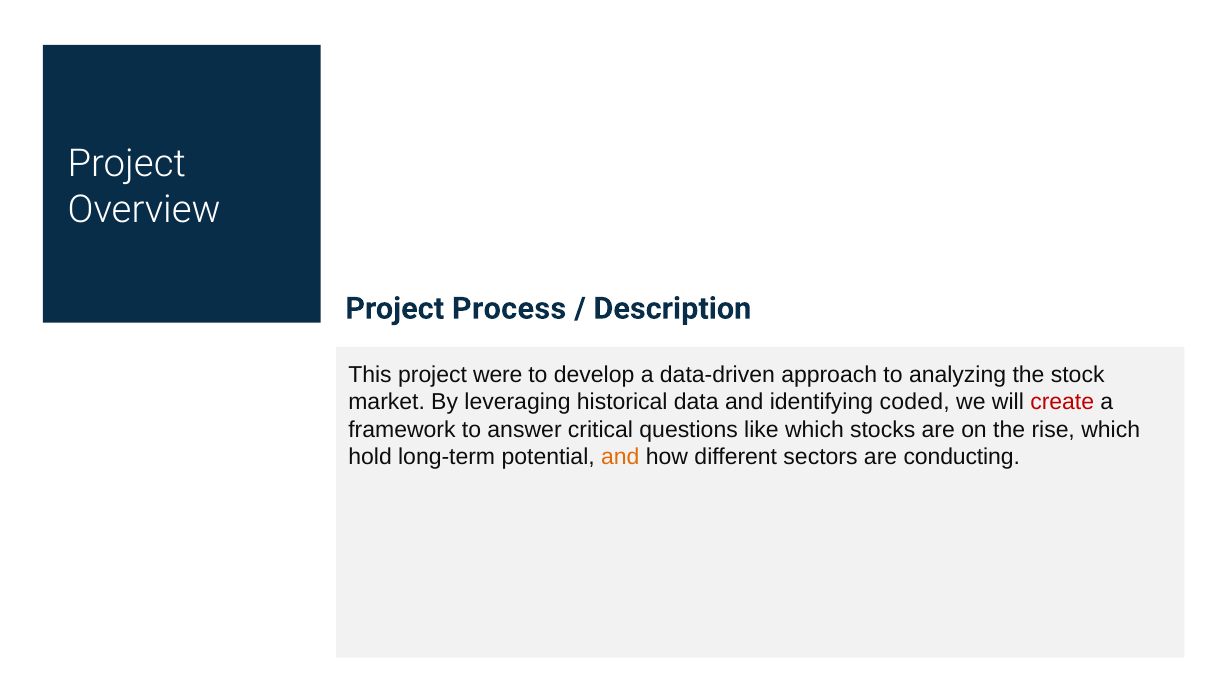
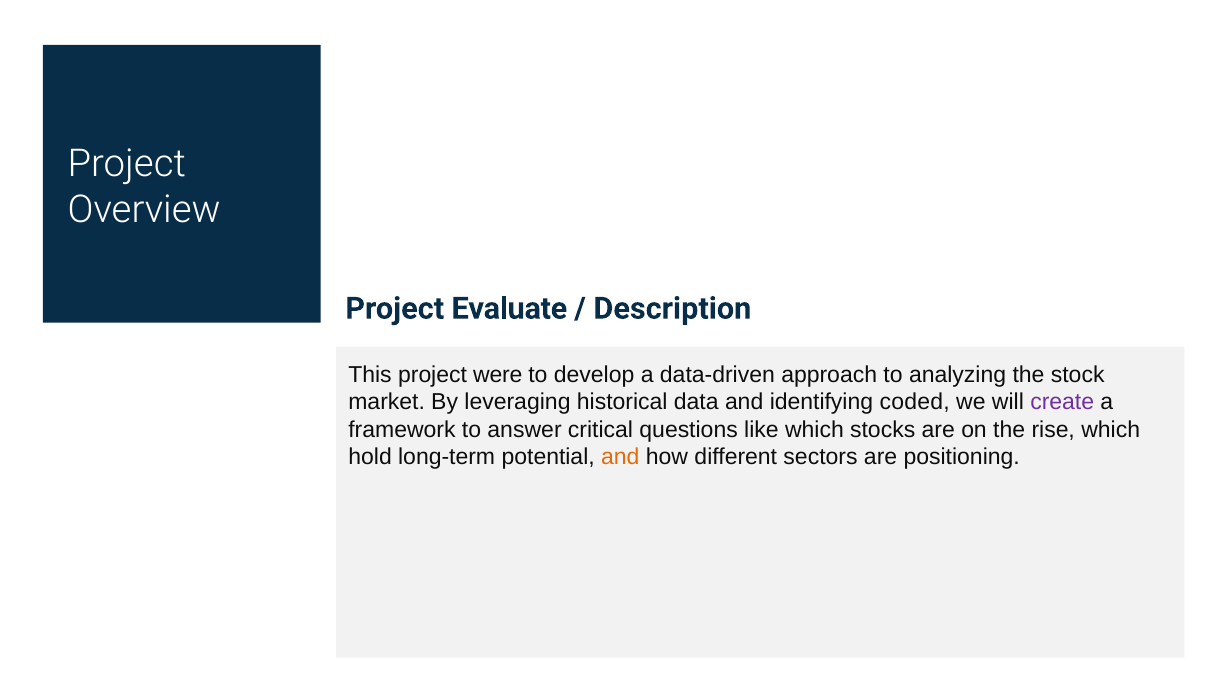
Process: Process -> Evaluate (509, 309)
create colour: red -> purple (1062, 402)
conducting: conducting -> positioning (962, 457)
